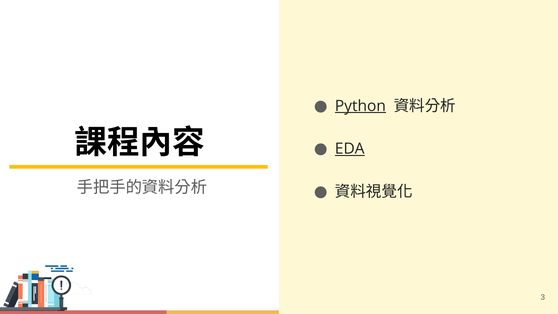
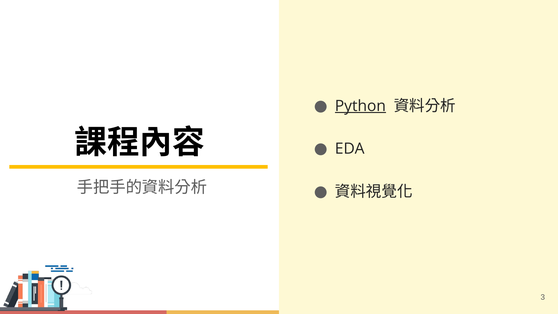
EDA underline: present -> none (350, 149)
